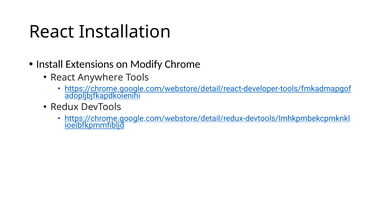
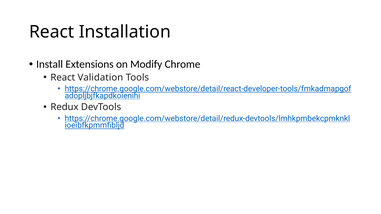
Anywhere: Anywhere -> Validation (100, 78)
